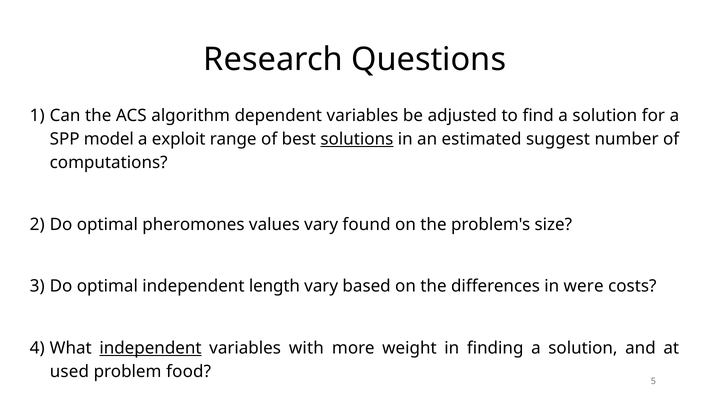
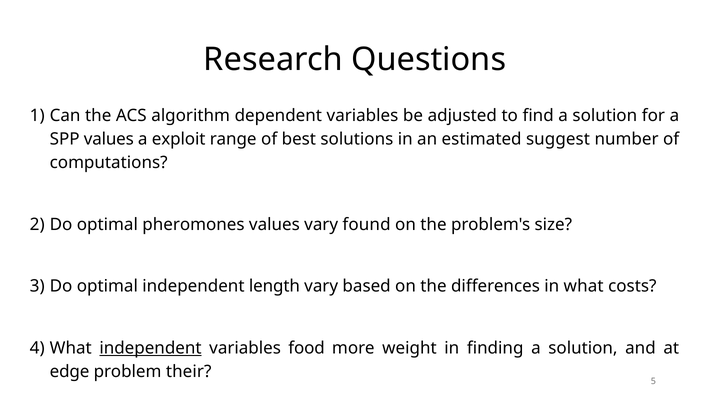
SPP model: model -> values (109, 139)
solutions underline: present -> none (357, 139)
in were: were -> what (584, 286)
with: with -> food (307, 347)
used: used -> edge (70, 371)
food: food -> their (189, 371)
